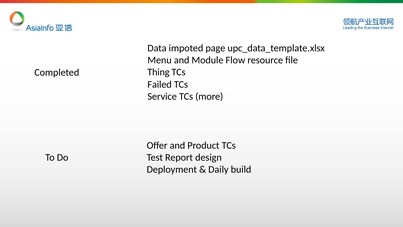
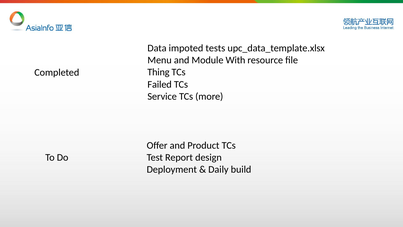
page: page -> tests (215, 48)
Flow: Flow -> With (235, 60)
